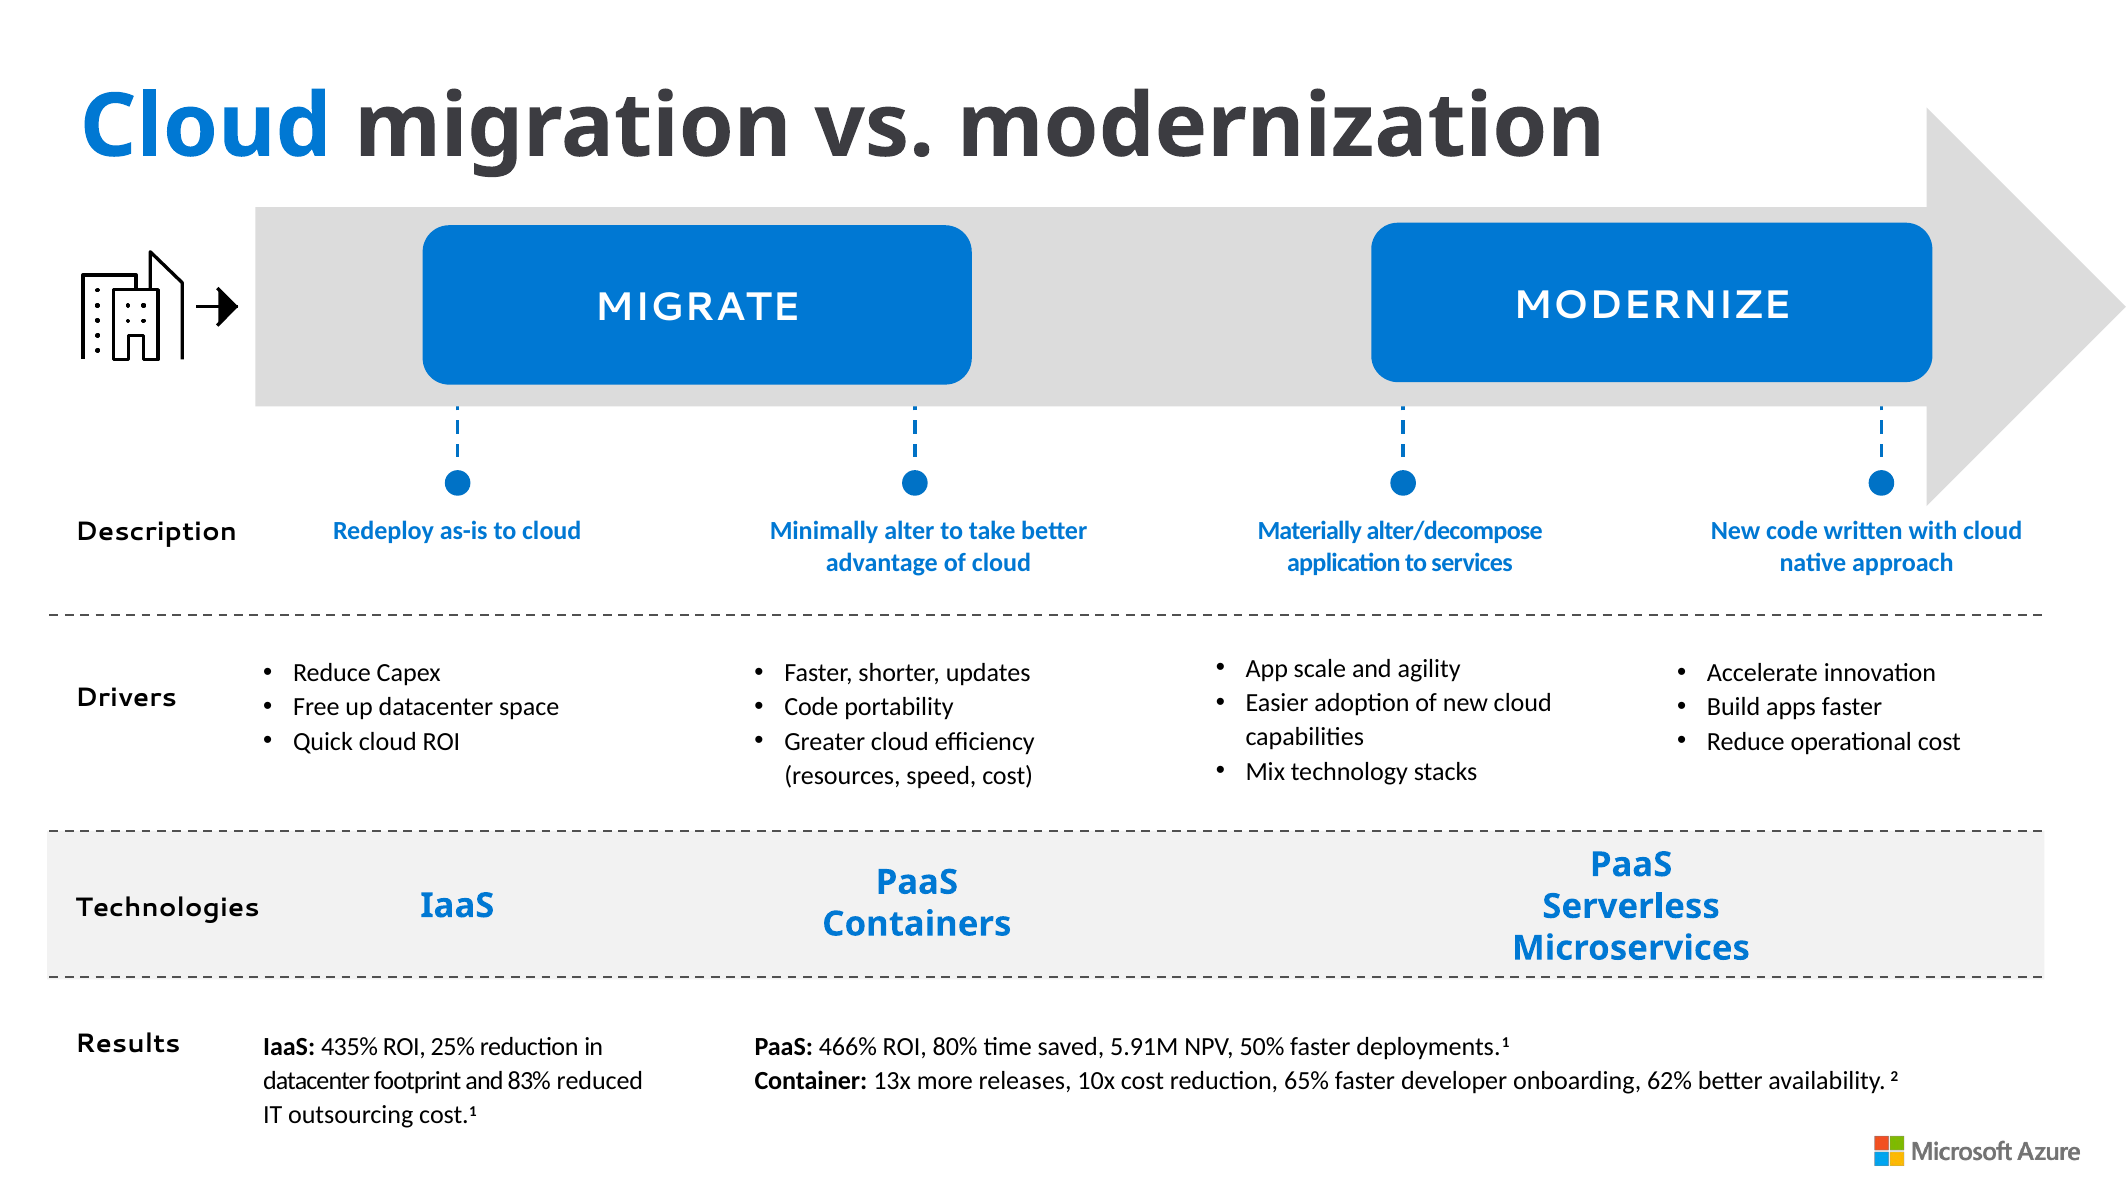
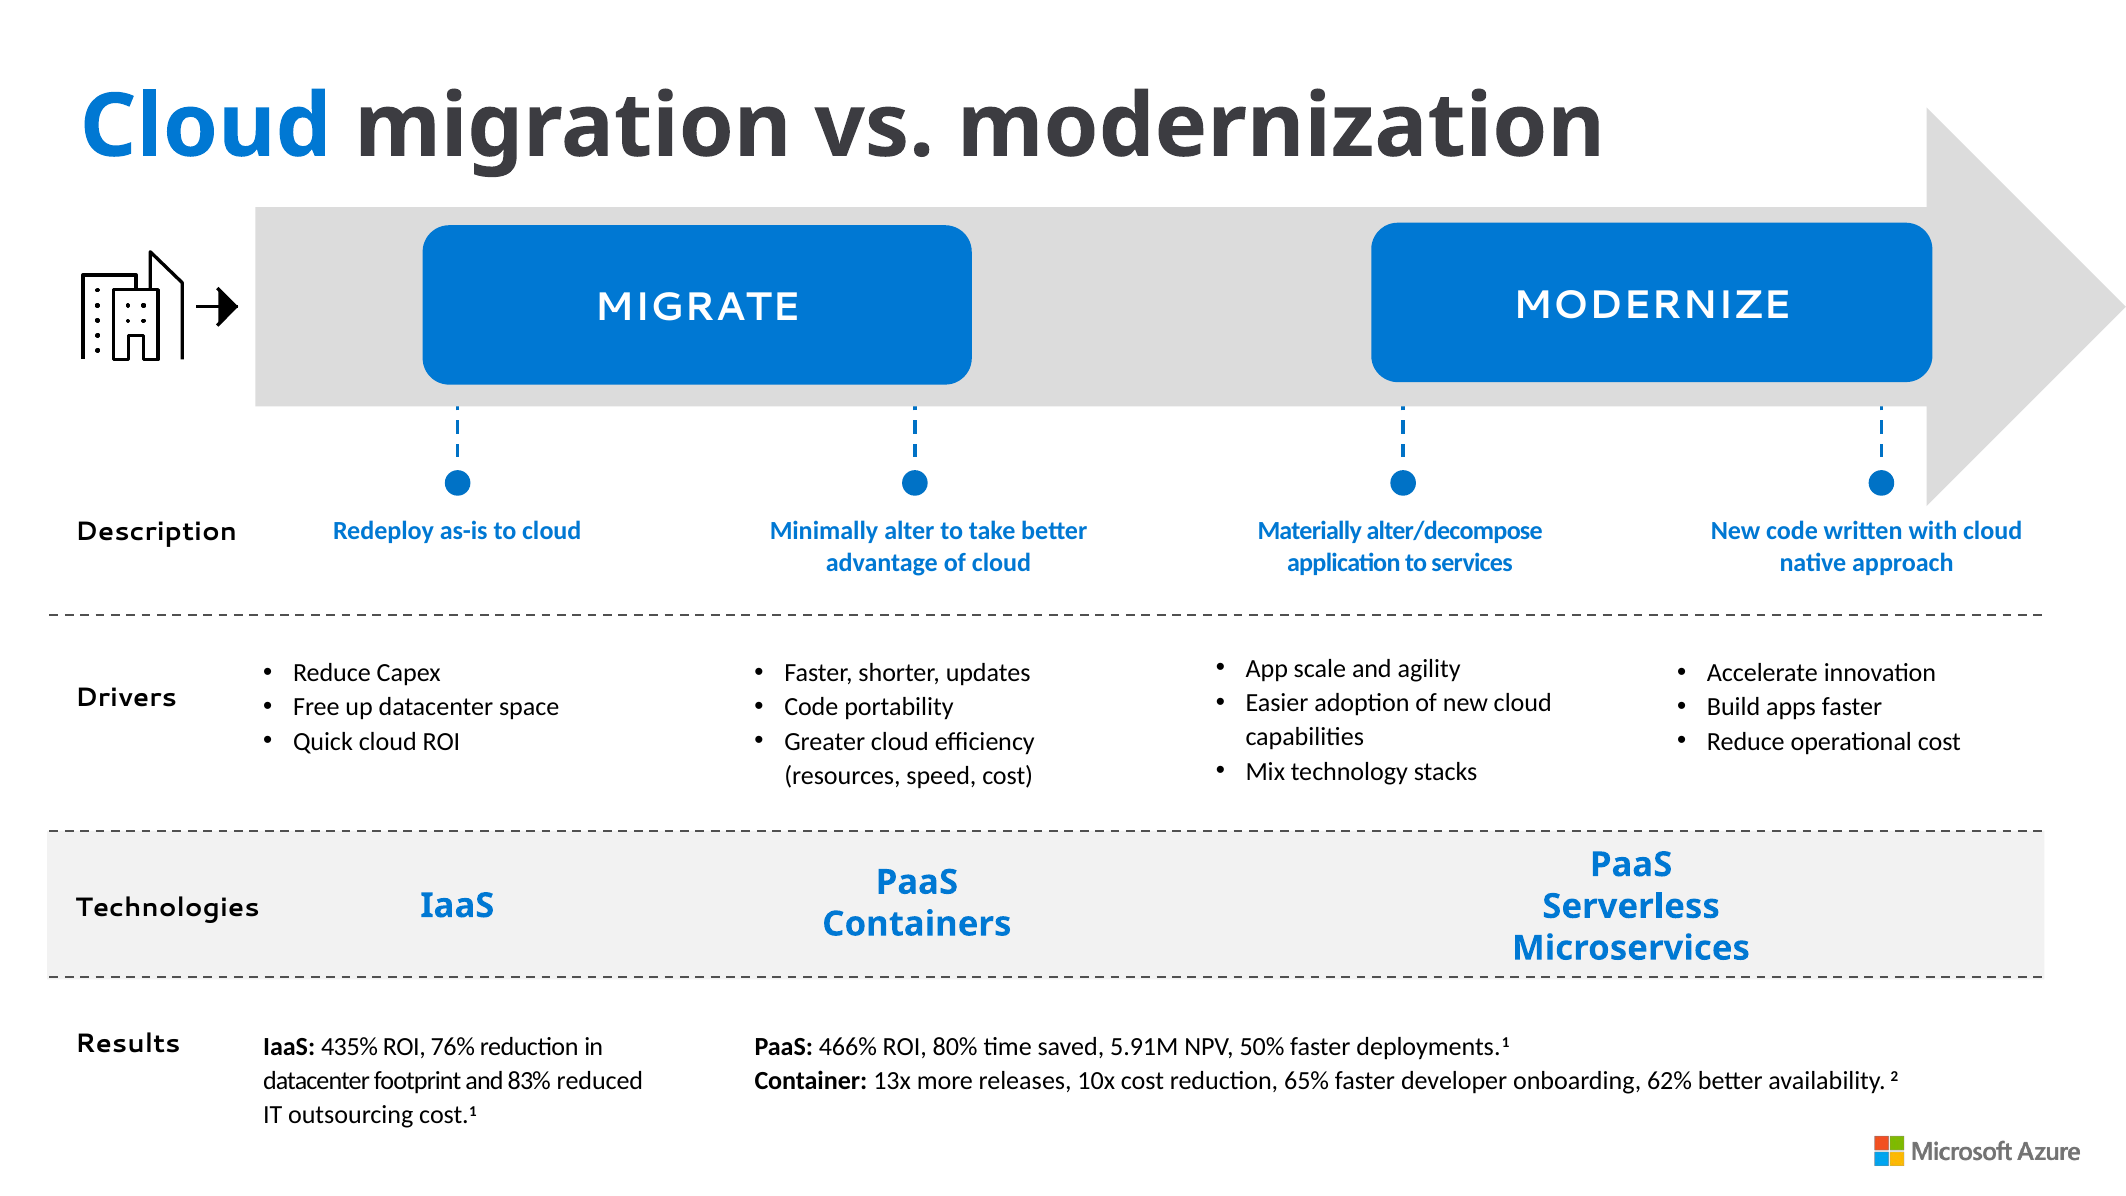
25%: 25% -> 76% (453, 1046)
